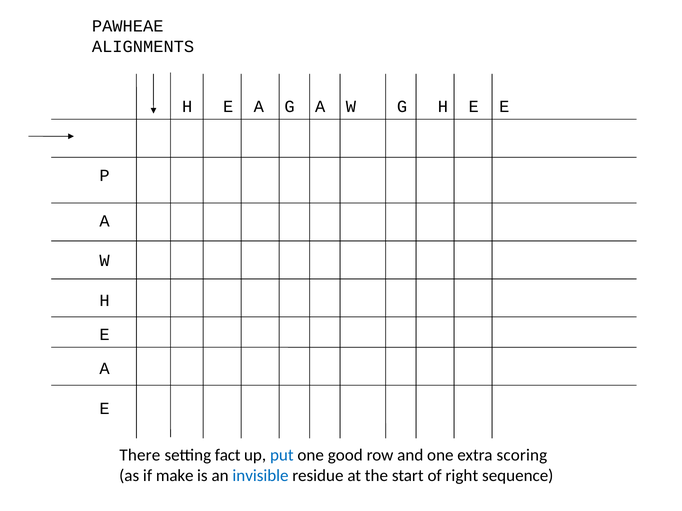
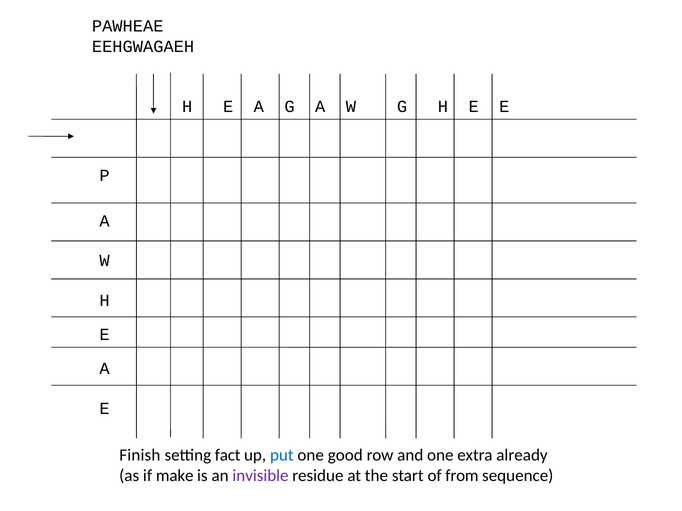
ALIGNMENTS: ALIGNMENTS -> EEHGWAGAEH (143, 47)
There: There -> Finish (140, 455)
scoring: scoring -> already (522, 455)
invisible colour: blue -> purple (261, 476)
right: right -> from (462, 476)
